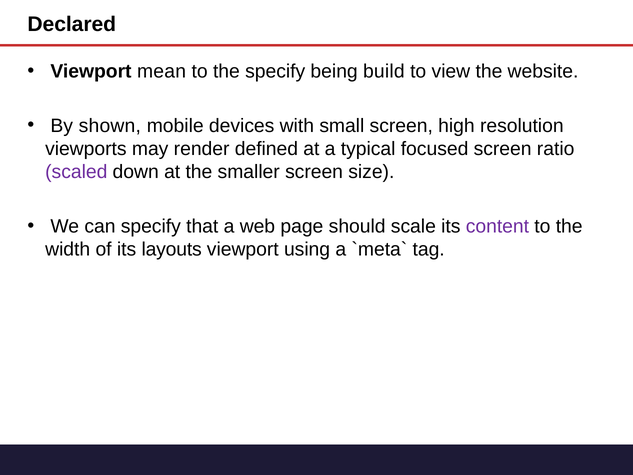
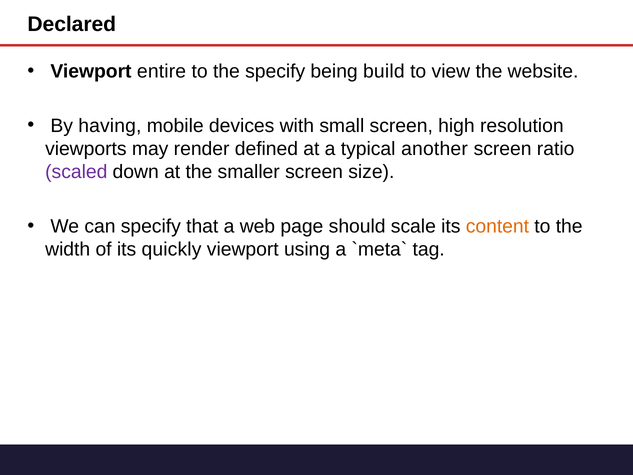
mean: mean -> entire (162, 71)
shown: shown -> having (110, 126)
focused: focused -> another (434, 149)
content colour: purple -> orange (497, 226)
layouts: layouts -> quickly (171, 249)
